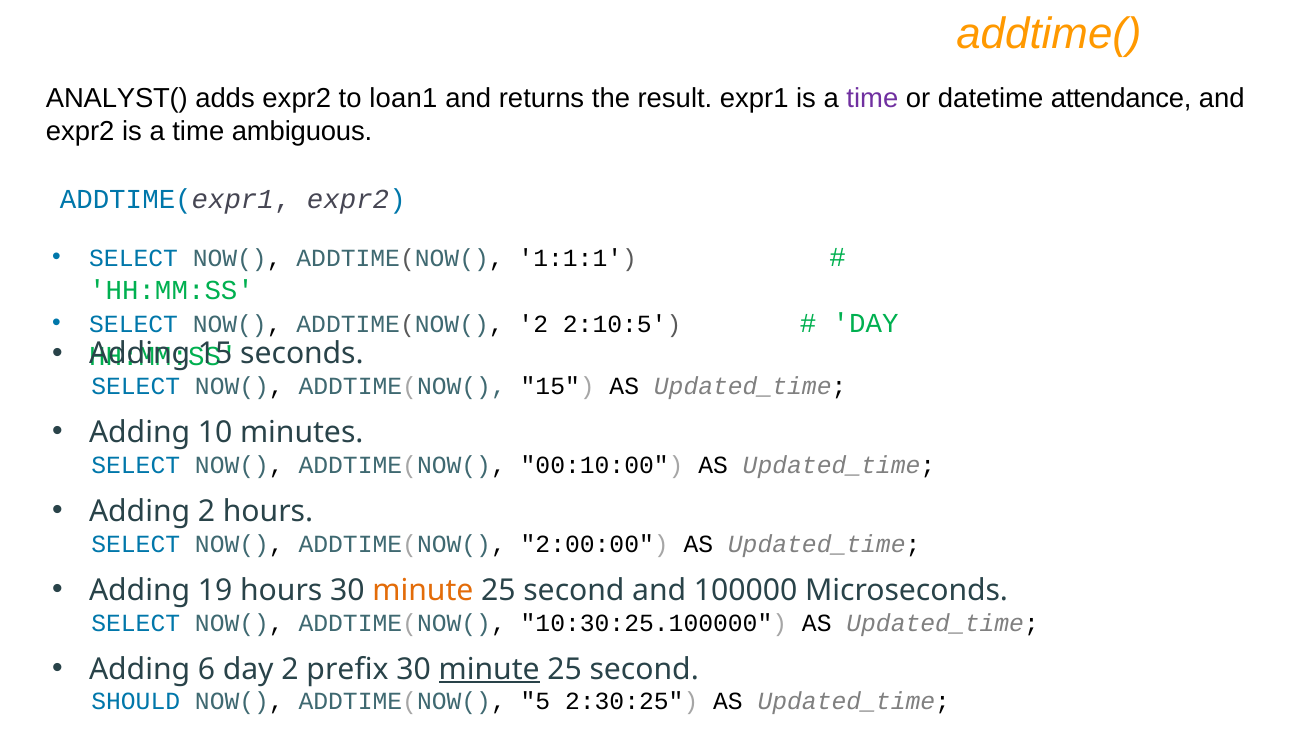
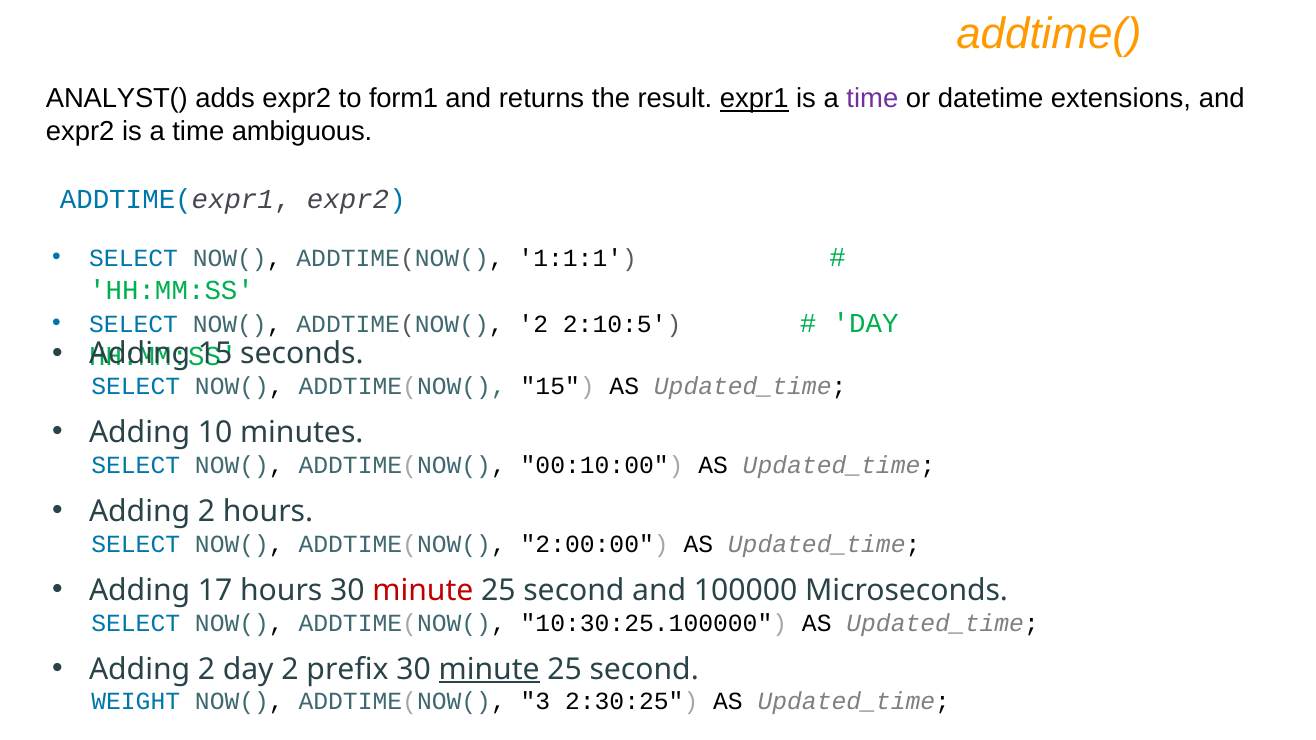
loan1: loan1 -> form1 (404, 99)
expr1 underline: none -> present (754, 99)
attendance: attendance -> extensions (1121, 99)
19: 19 -> 17 (215, 591)
minute colour: orange -> red (423, 591)
6: 6 -> 2 (207, 670)
SHOULD: SHOULD -> WEIGHT (136, 702)
5: 5 -> 3 (535, 702)
